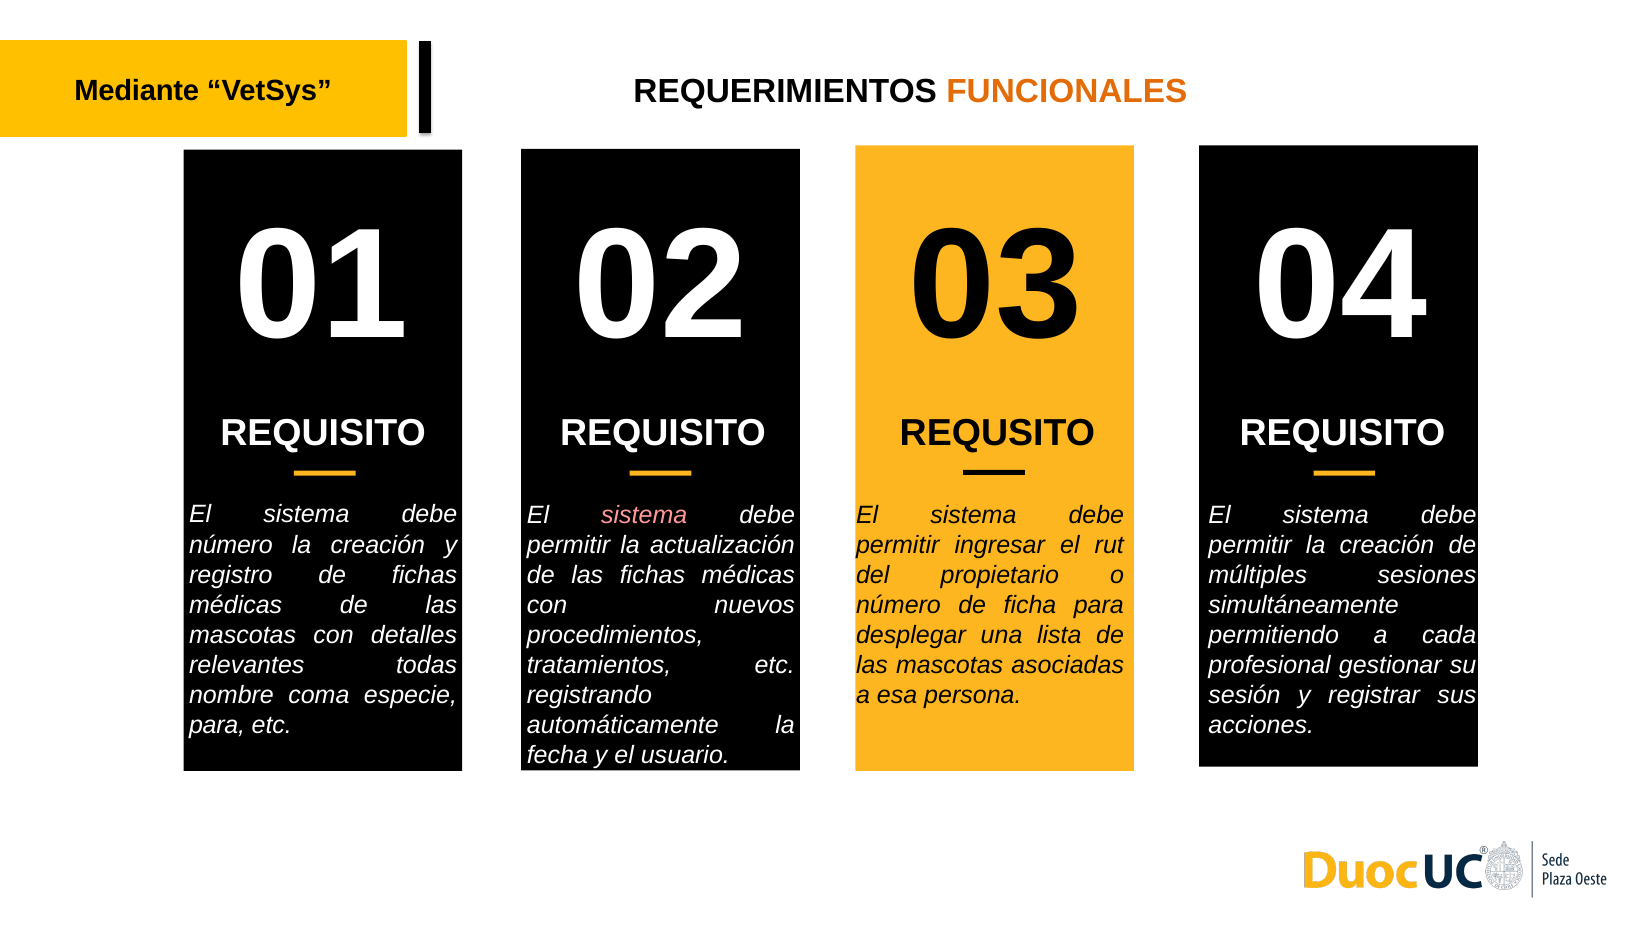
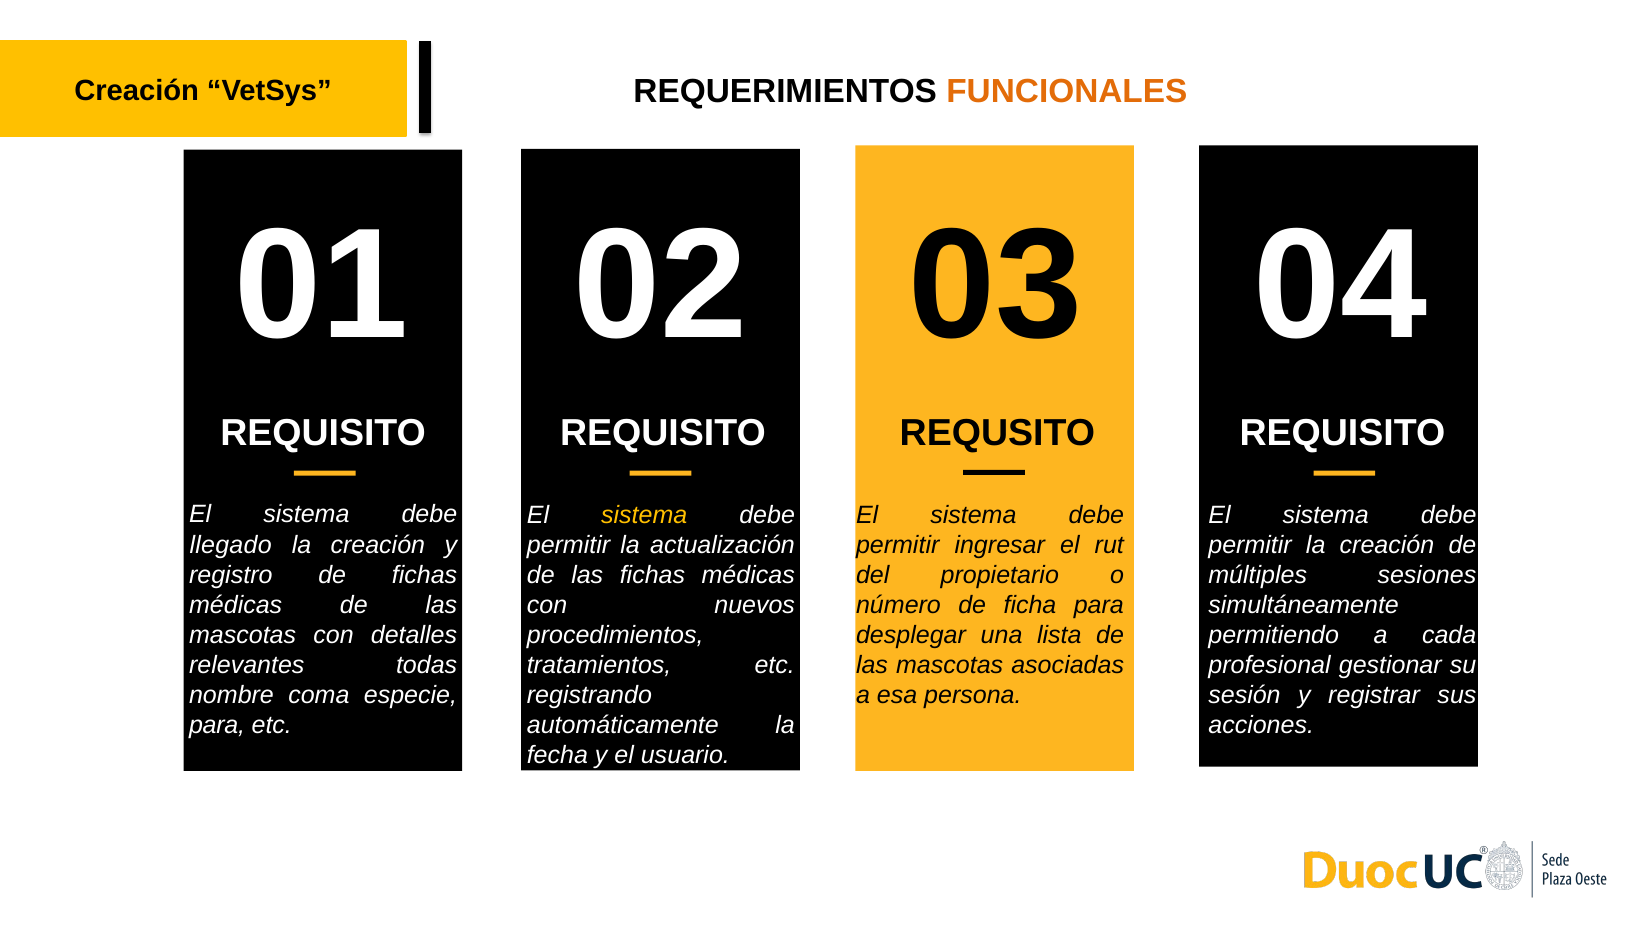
Mediante: Mediante -> Creación (137, 91)
sistema colour: pink -> yellow (644, 515)
número: número -> llegado (231, 545)
